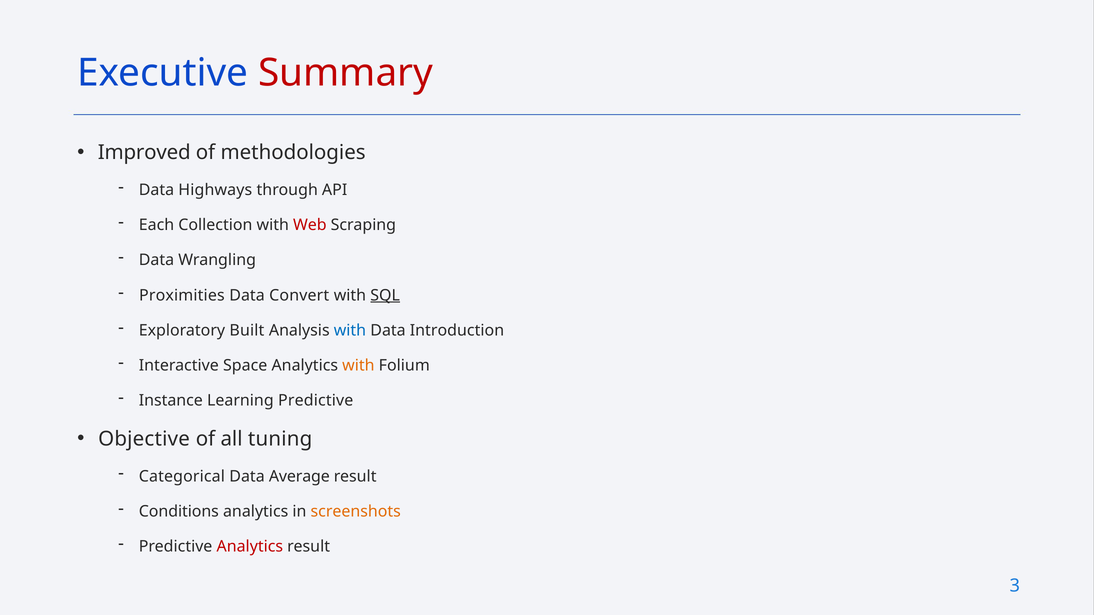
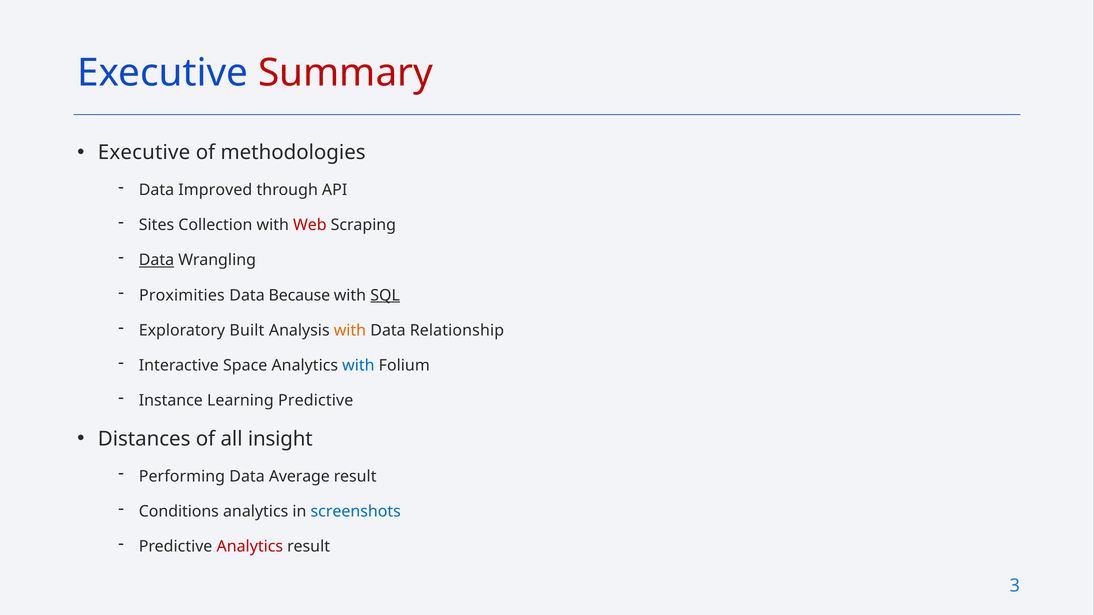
Improved: Improved -> Executive (144, 153)
Highways: Highways -> Improved (215, 190)
Each: Each -> Sites (156, 225)
Data underline: none -> present (157, 260)
Convert: Convert -> Because (299, 296)
with colour: blue -> orange (350, 331)
Introduction: Introduction -> Relationship (457, 331)
with colour: orange -> blue (358, 366)
Objective: Objective -> Distances (144, 439)
tuning: tuning -> insight (280, 439)
Categorical: Categorical -> Performing (182, 477)
screenshots colour: orange -> blue (356, 512)
